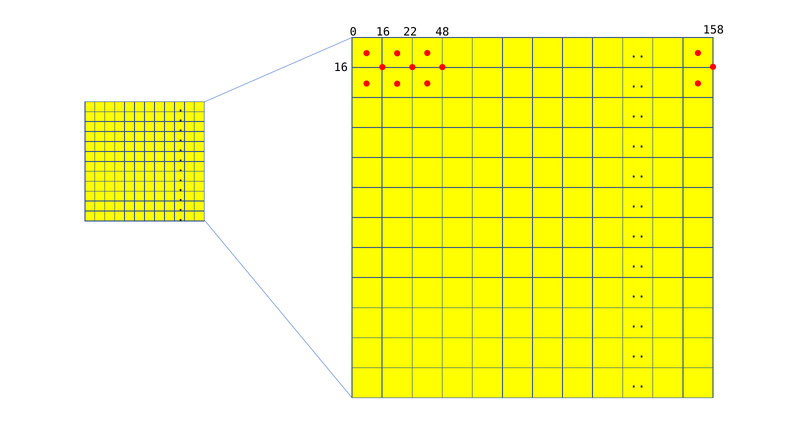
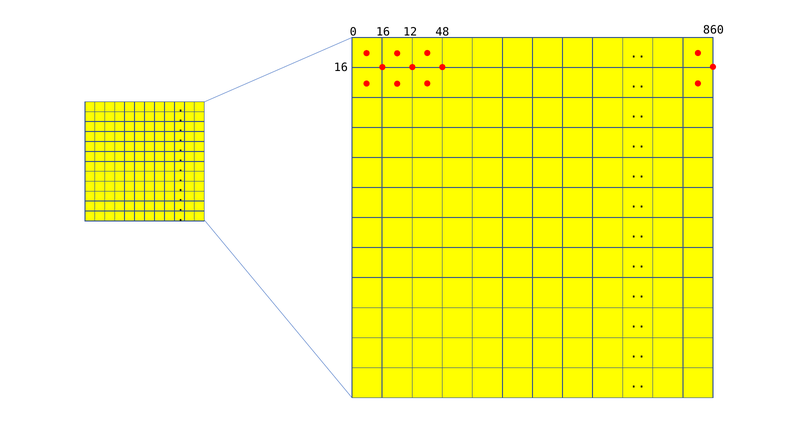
22: 22 -> 12 (410, 32)
158: 158 -> 860 (713, 30)
